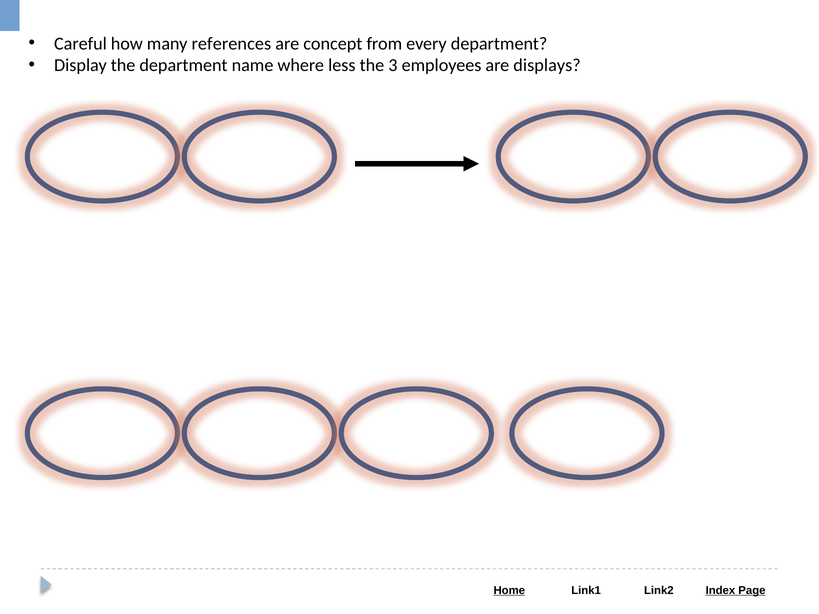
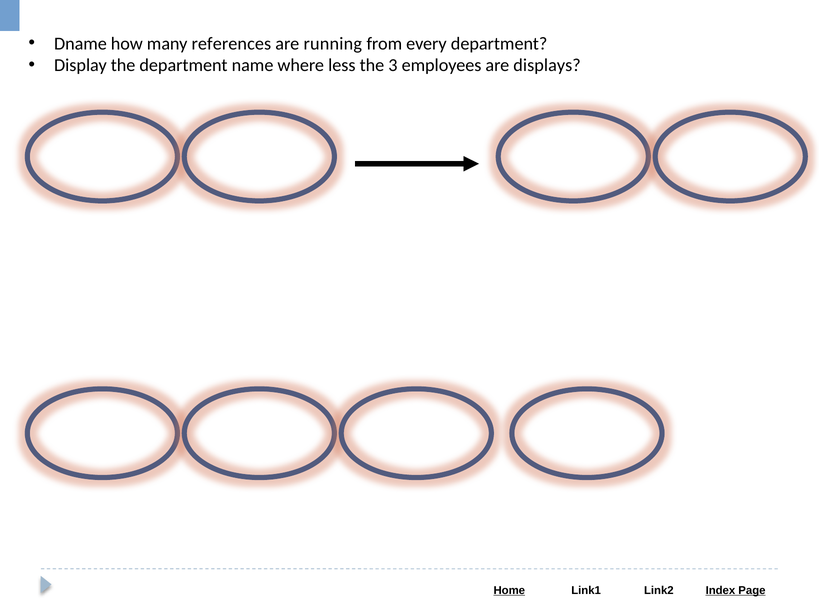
Careful: Careful -> Dname (80, 44)
concept: concept -> running (333, 44)
